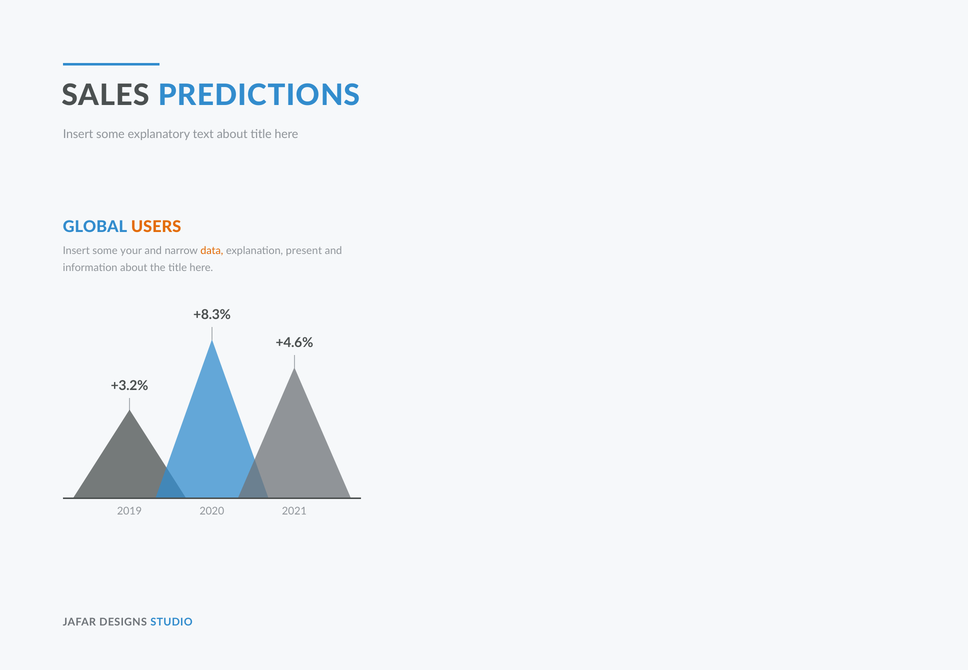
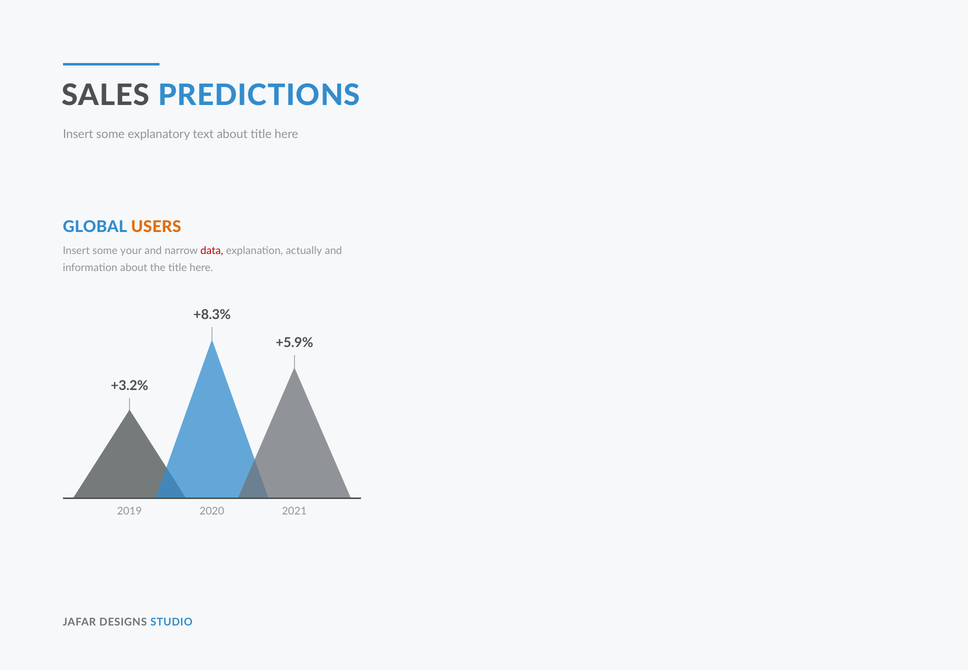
data colour: orange -> red (212, 251)
present: present -> actually (304, 251)
+4.6%: +4.6% -> +5.9% (294, 343)
